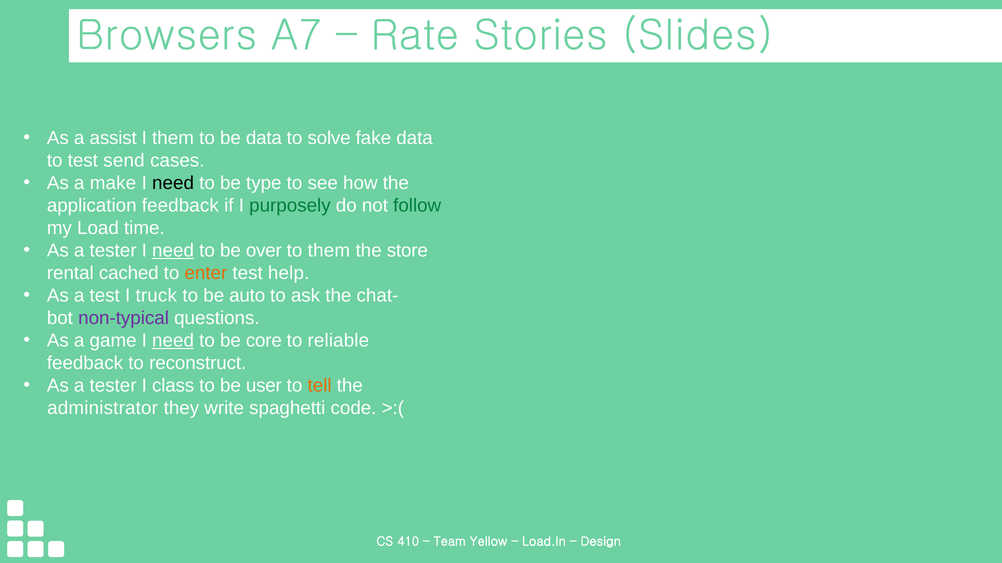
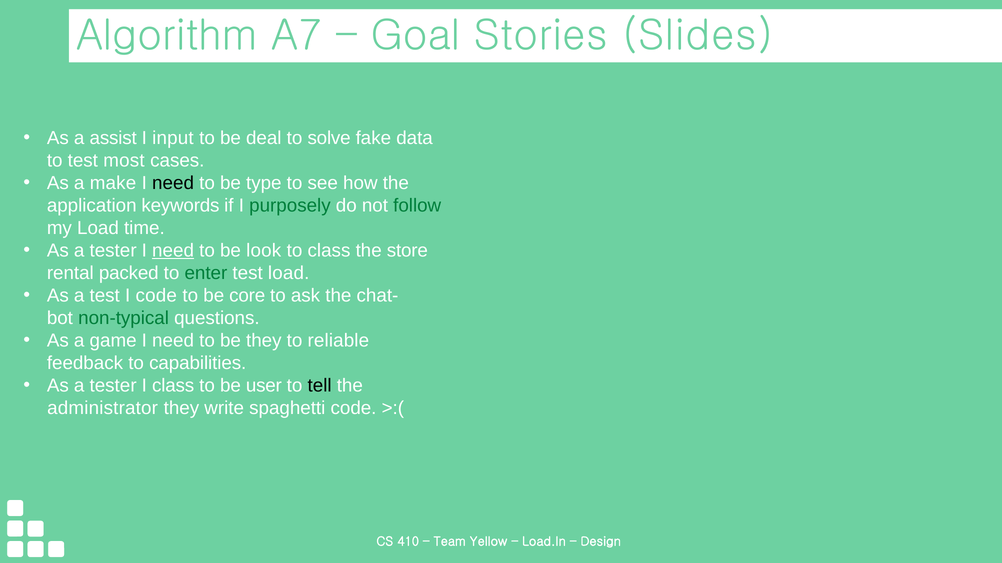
Browsers: Browsers -> Algorithm (167, 36)
Rate: Rate -> Goal (416, 36)
I them: them -> input (173, 138)
be data: data -> deal (264, 138)
send: send -> most (124, 161)
application feedback: feedback -> keywords (180, 206)
over: over -> look (264, 251)
to them: them -> class (329, 251)
cached: cached -> packed (129, 273)
enter colour: orange -> green (206, 273)
test help: help -> load (289, 273)
I truck: truck -> code (156, 296)
auto: auto -> core (247, 296)
non-typical colour: purple -> green (124, 318)
need underline: present -> none (173, 341)
be core: core -> they (264, 341)
reconstruct: reconstruct -> capabilities (198, 363)
tell colour: orange -> black (320, 386)
